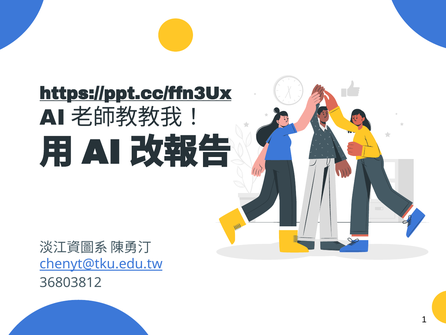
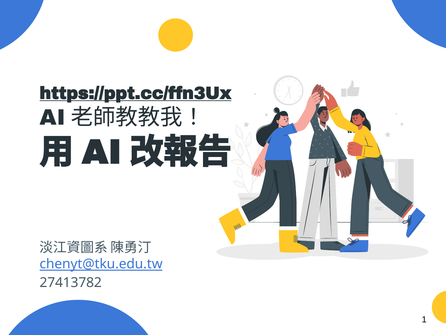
36803812: 36803812 -> 27413782 (71, 282)
